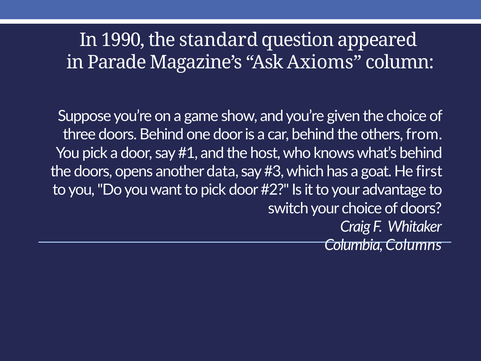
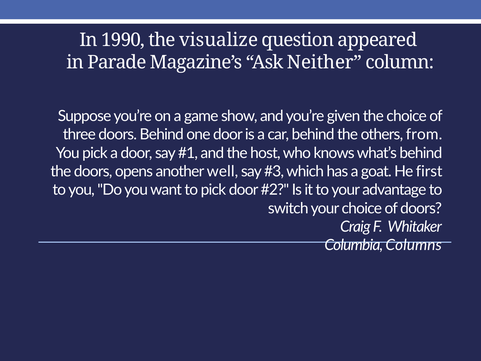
standard: standard -> visualize (219, 40)
Axioms: Axioms -> Neither (324, 62)
data: data -> well (222, 171)
